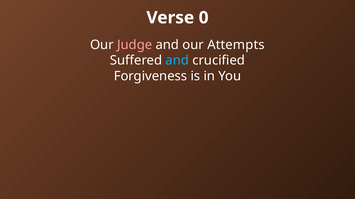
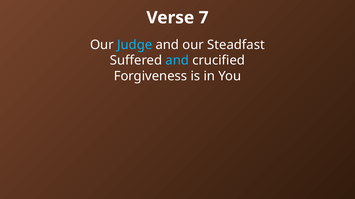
0: 0 -> 7 (204, 18)
Judge colour: pink -> light blue (135, 45)
Attempts: Attempts -> Steadfast (236, 45)
